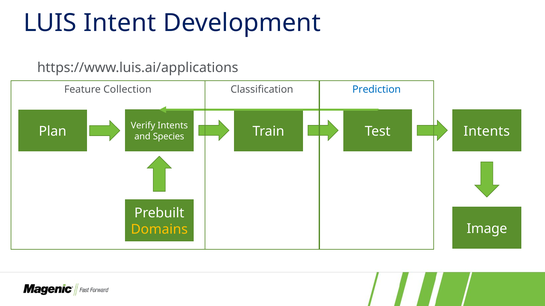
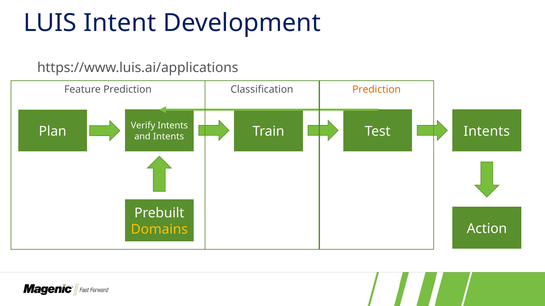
Feature Collection: Collection -> Prediction (128, 90)
Prediction colour: blue -> orange (377, 90)
and Species: Species -> Intents (169, 137)
Image: Image -> Action (487, 229)
